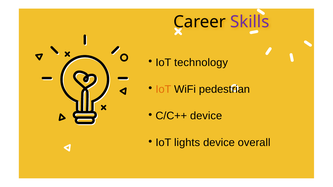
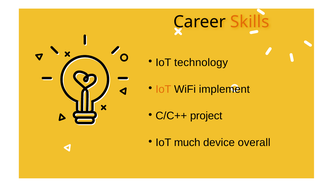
Skills colour: purple -> orange (250, 22)
pedestrian: pedestrian -> implement (224, 89)
C/C++ device: device -> project (206, 116)
lights: lights -> much (187, 143)
